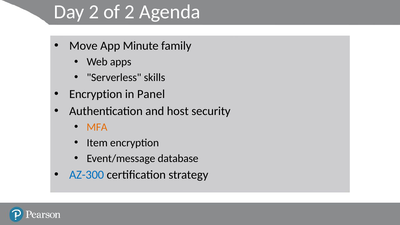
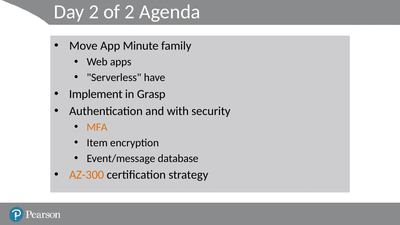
skills: skills -> have (155, 78)
Encryption: Encryption -> Implement (96, 94)
Panel: Panel -> Grasp (151, 94)
host: host -> with (178, 111)
AZ-300 colour: blue -> orange (87, 175)
